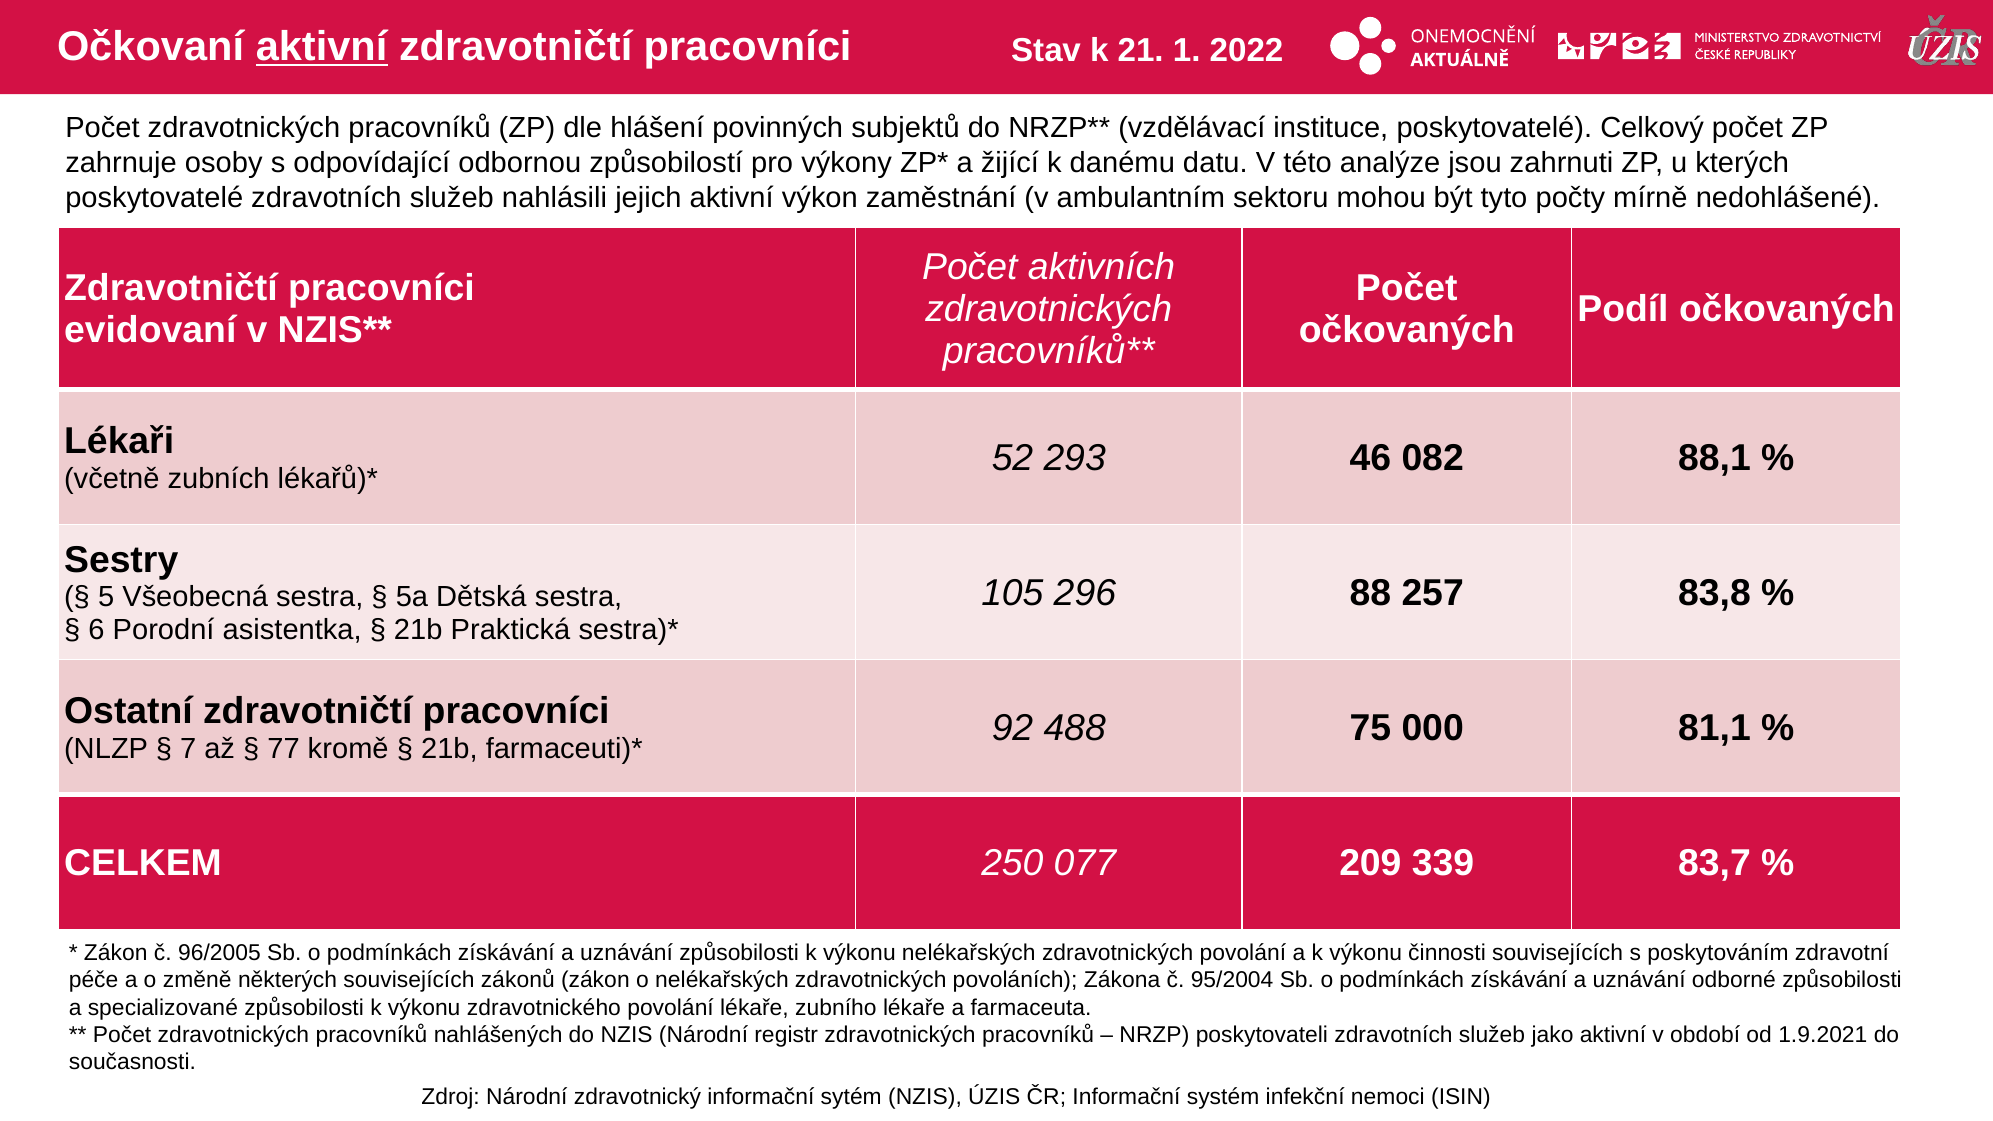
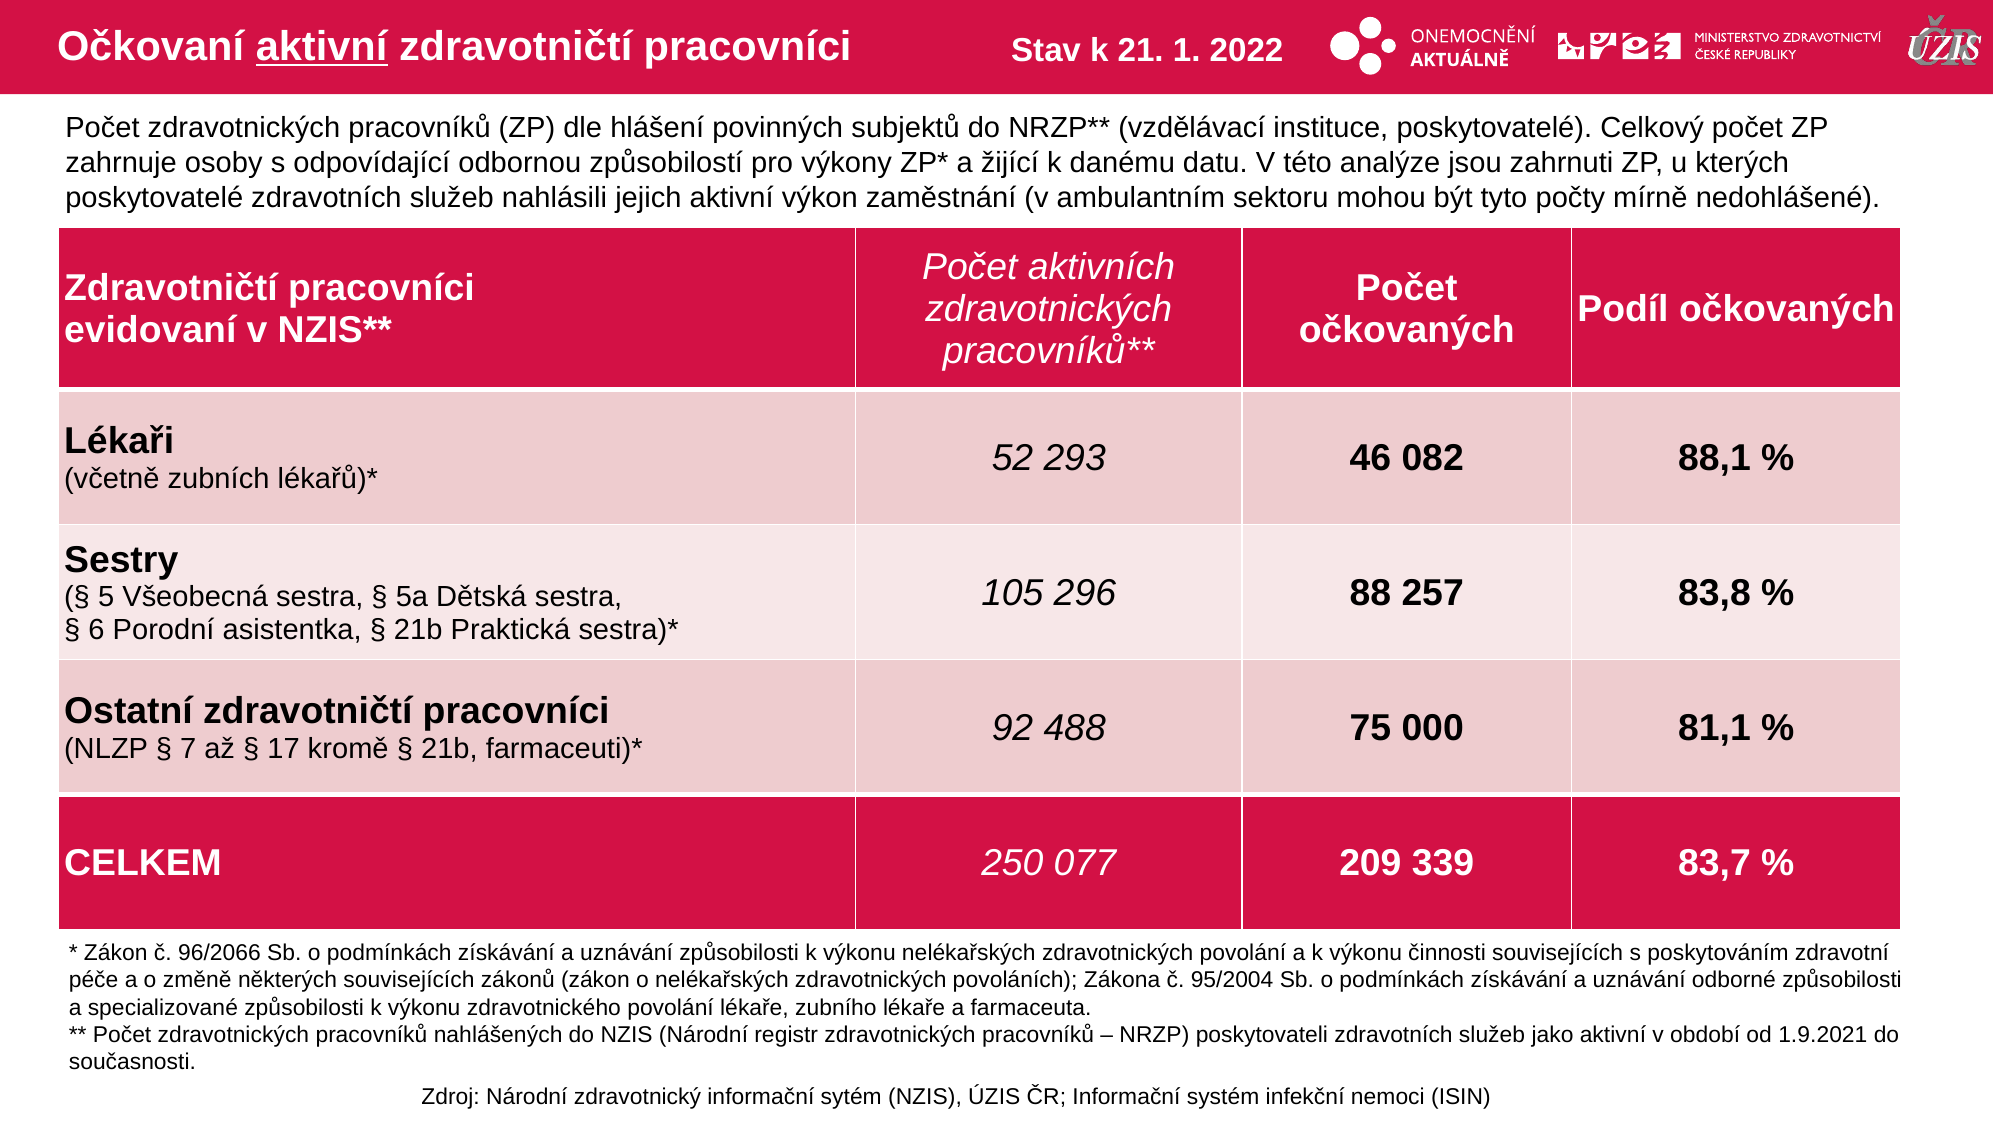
77: 77 -> 17 (284, 749)
96/2005: 96/2005 -> 96/2066 (219, 953)
